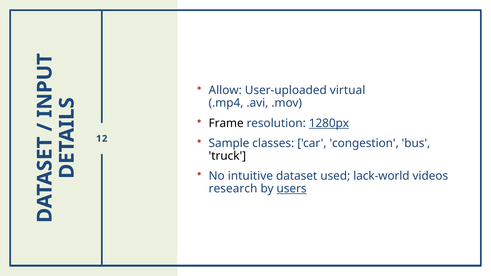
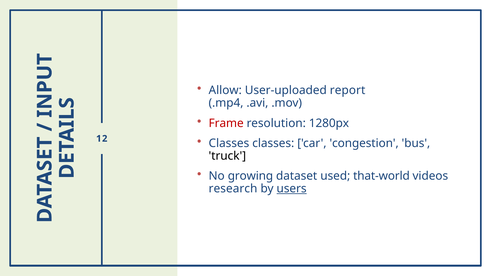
virtual: virtual -> report (348, 90)
Frame colour: black -> red (226, 123)
1280px underline: present -> none (329, 123)
Sample: Sample -> Classes (229, 143)
intuitive: intuitive -> growing (250, 176)
lack-world: lack-world -> that-world (381, 176)
